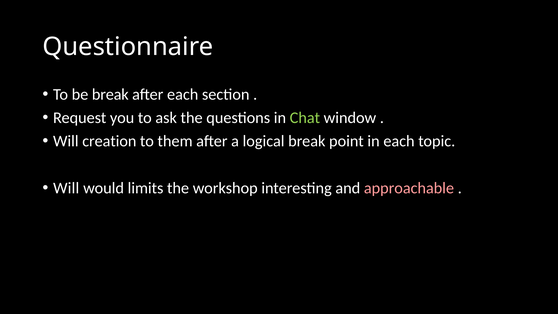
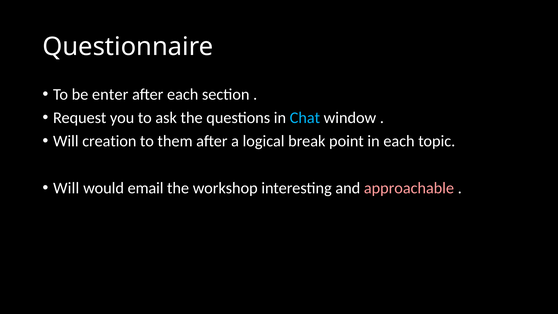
be break: break -> enter (110, 94)
Chat colour: light green -> light blue (305, 118)
limits: limits -> email (146, 188)
